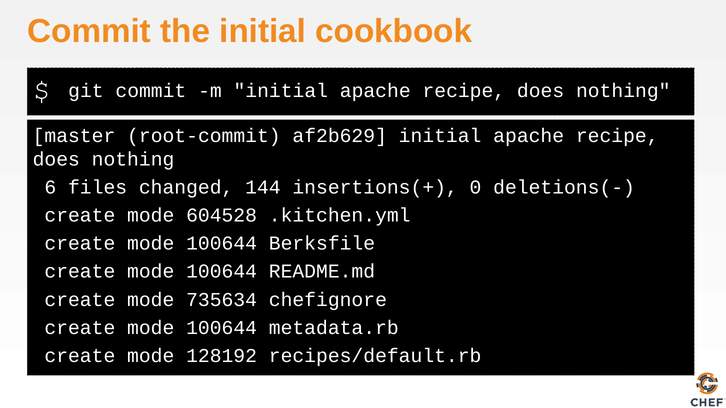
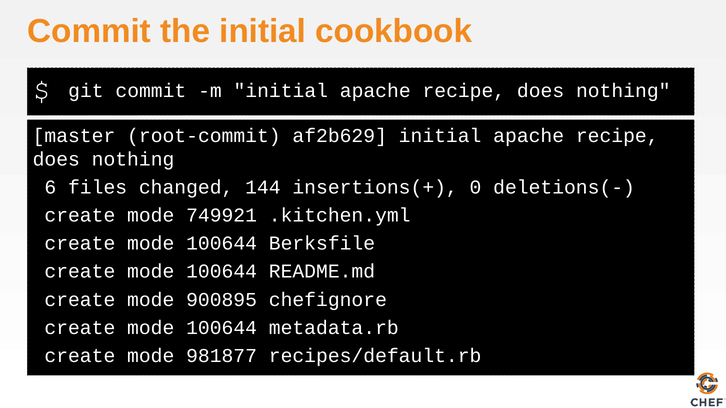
604528: 604528 -> 749921 (222, 216)
735634: 735634 -> 900895 (222, 300)
128192: 128192 -> 981877 (222, 356)
